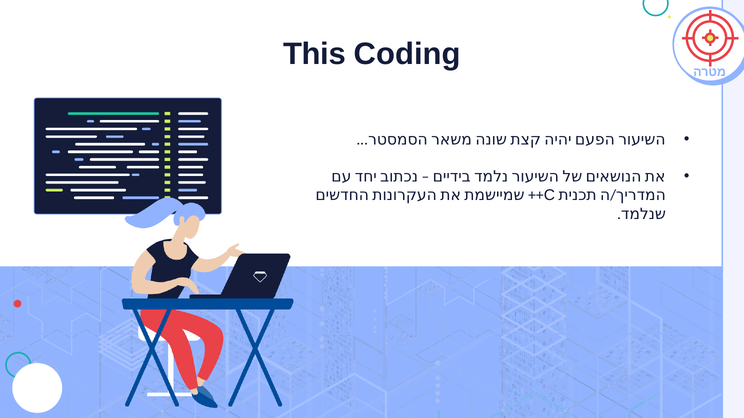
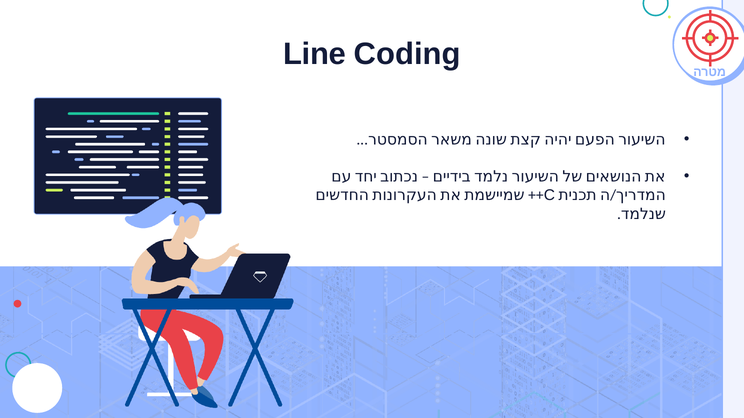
This: This -> Line (314, 54)
